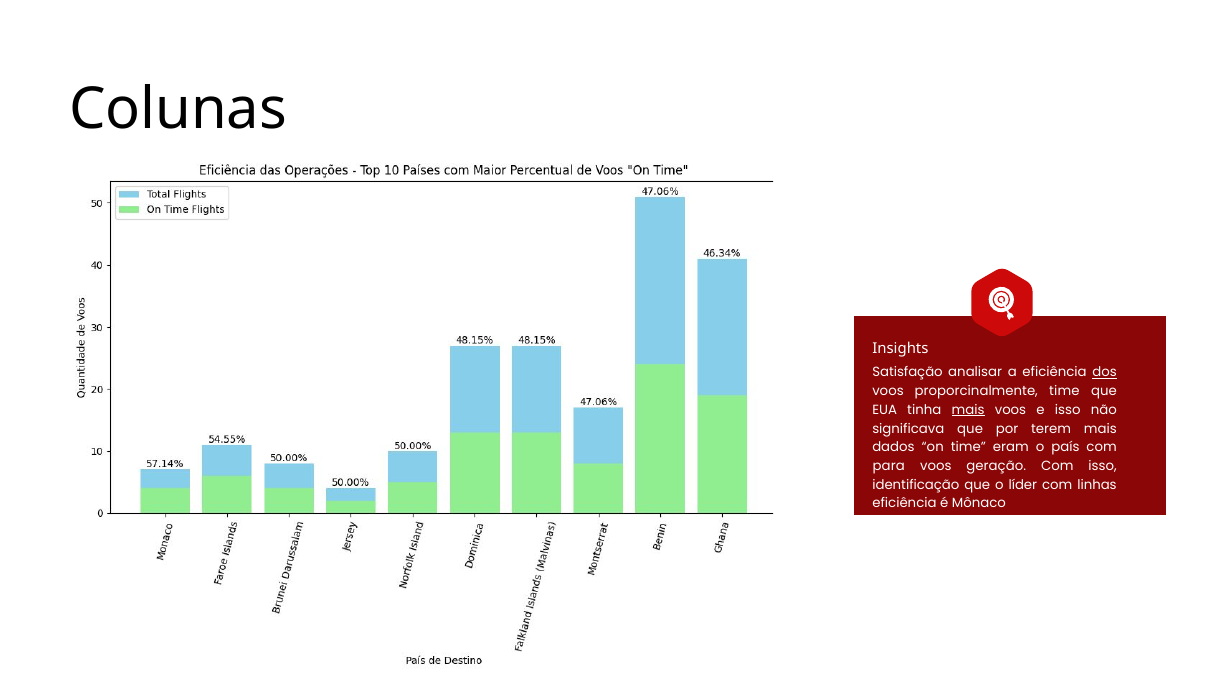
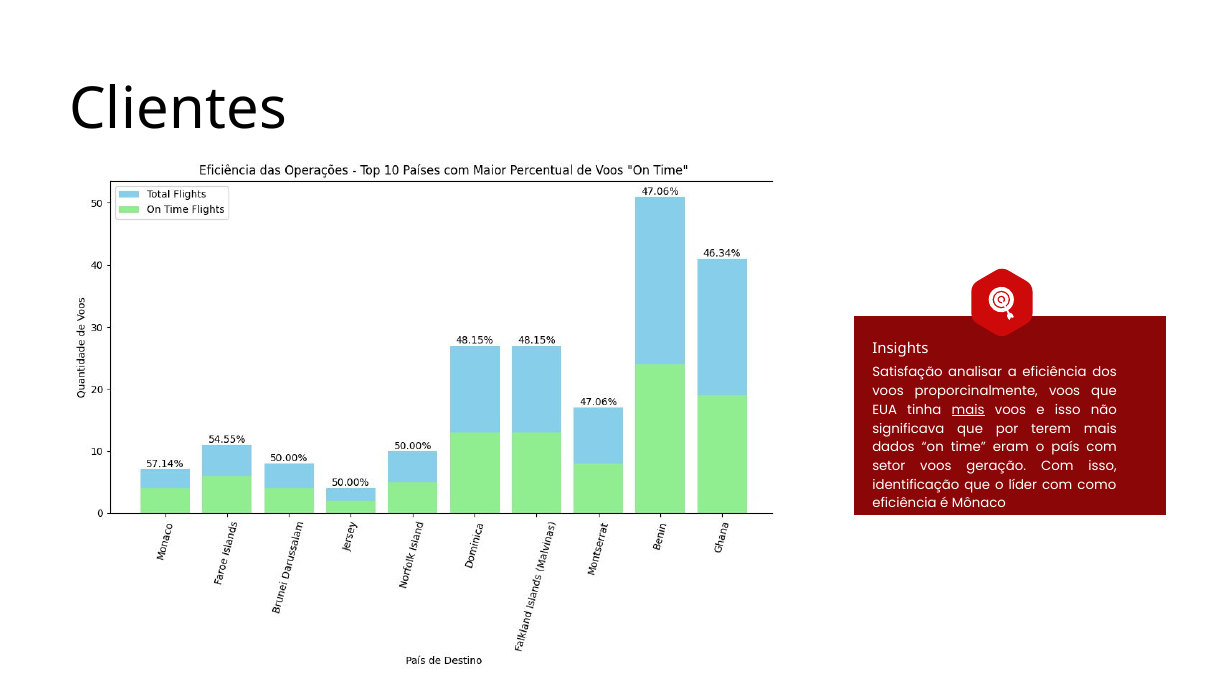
Colunas: Colunas -> Clientes (178, 109)
dos underline: present -> none (1105, 372)
proporcinalmente time: time -> voos (1065, 391)
para: para -> setor (889, 466)
linhas: linhas -> como (1097, 485)
